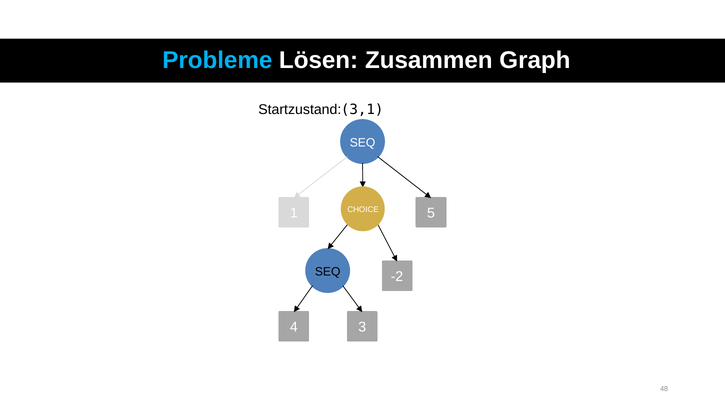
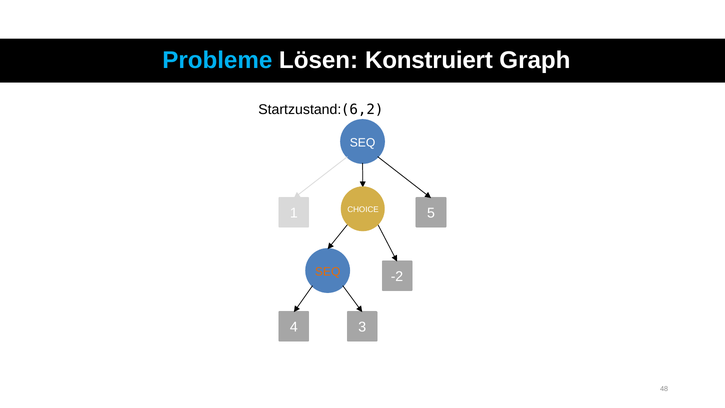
Zusammen: Zusammen -> Konstruiert (429, 60)
3,1: 3,1 -> 6,2 (362, 110)
SEQ colour: black -> orange (328, 271)
